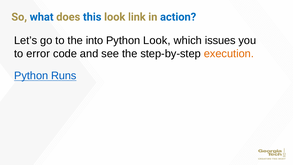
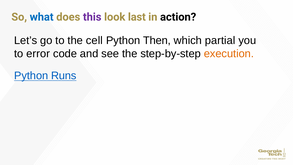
this colour: blue -> purple (92, 17)
link: link -> last (137, 17)
action colour: blue -> black (178, 17)
into: into -> cell (94, 41)
Python Look: Look -> Then (157, 41)
issues: issues -> partial (220, 41)
